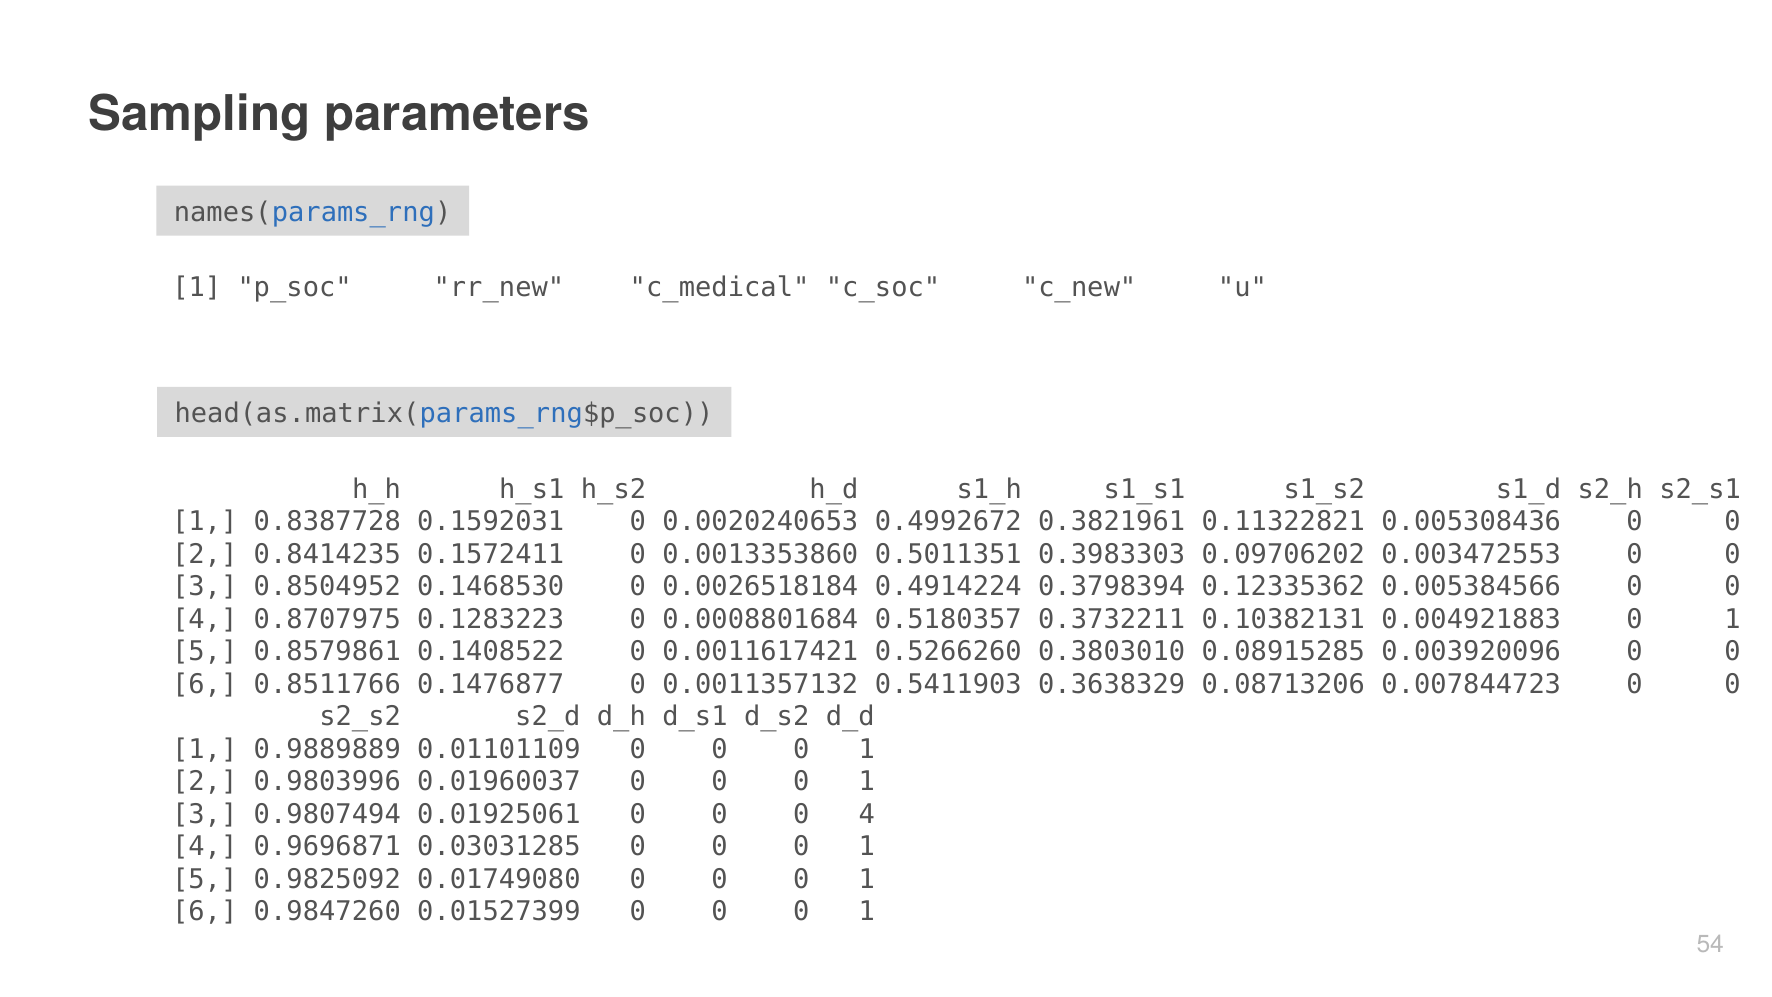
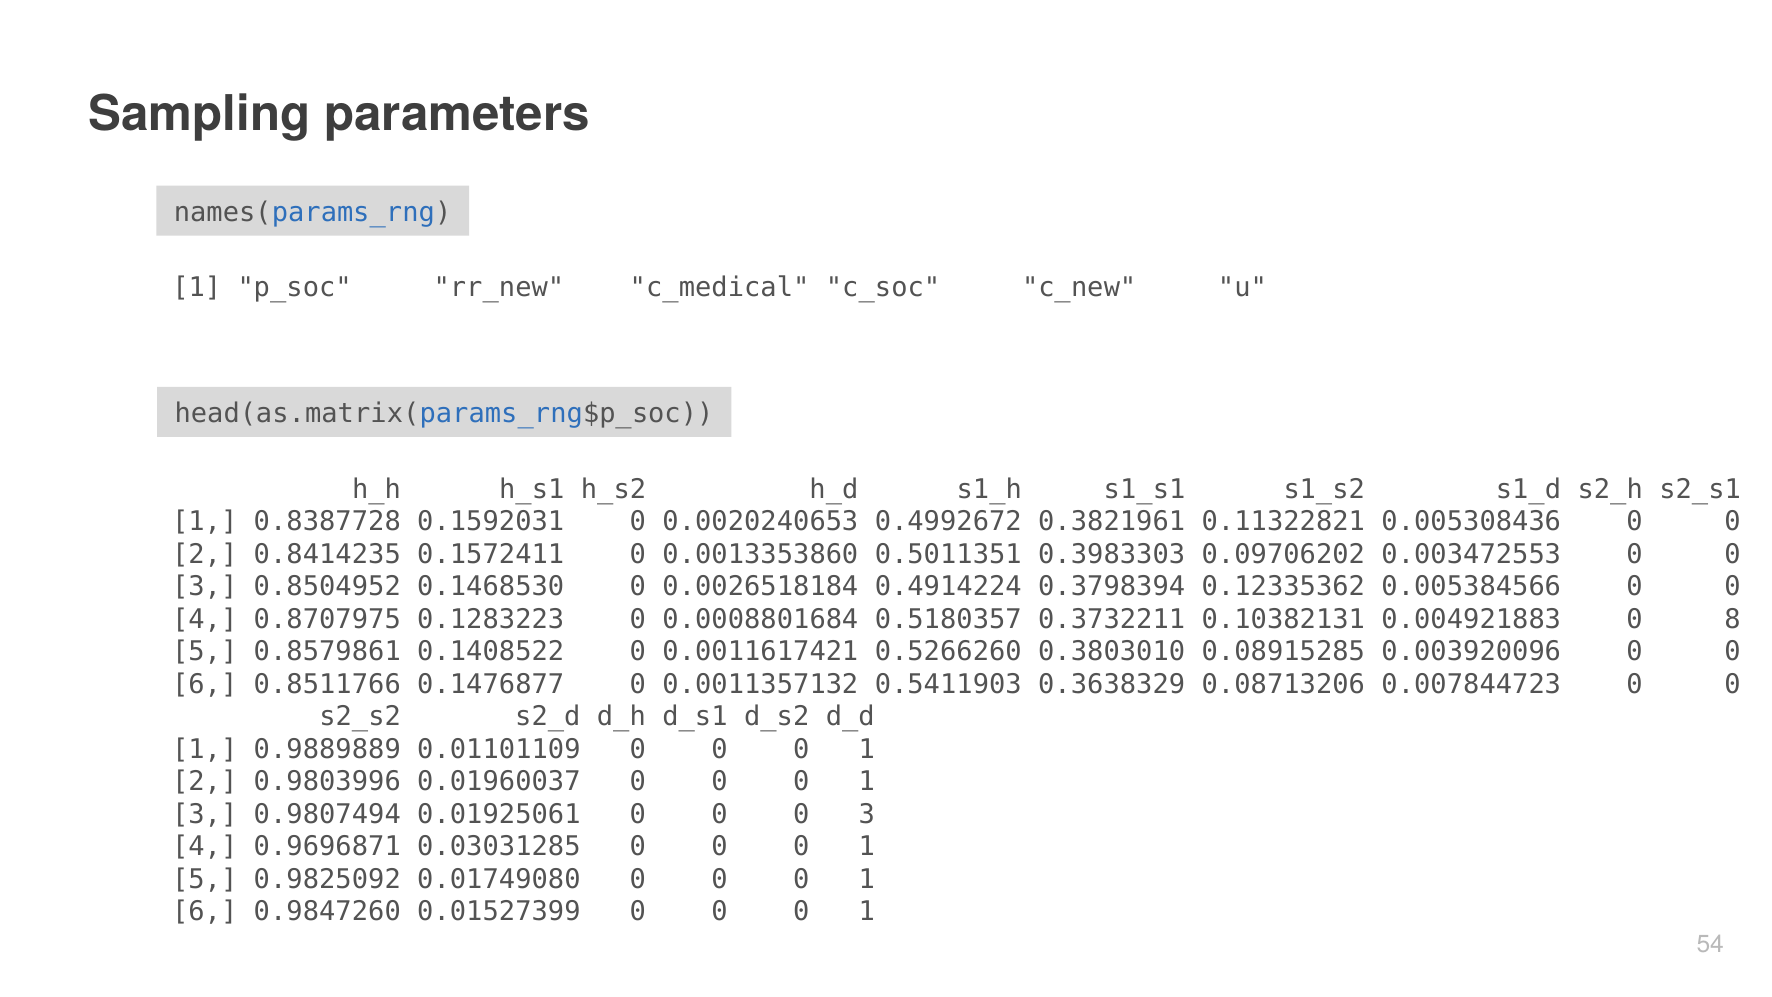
0.004921883 0 1: 1 -> 8 (1733, 619)
0 0 0 4: 4 -> 3 (867, 814)
